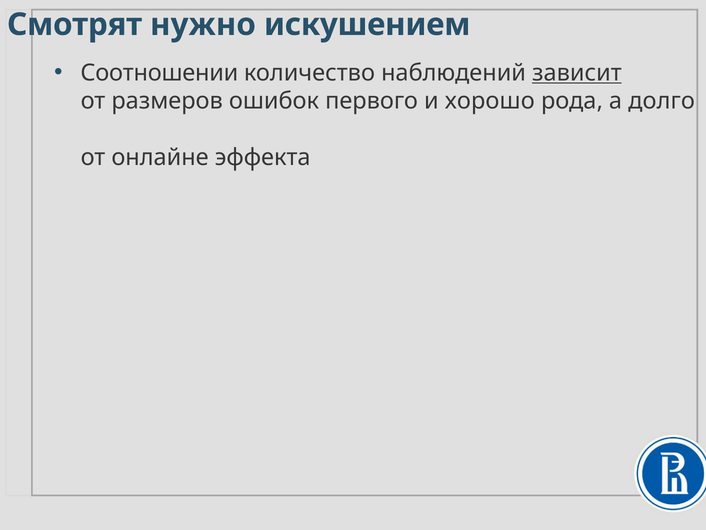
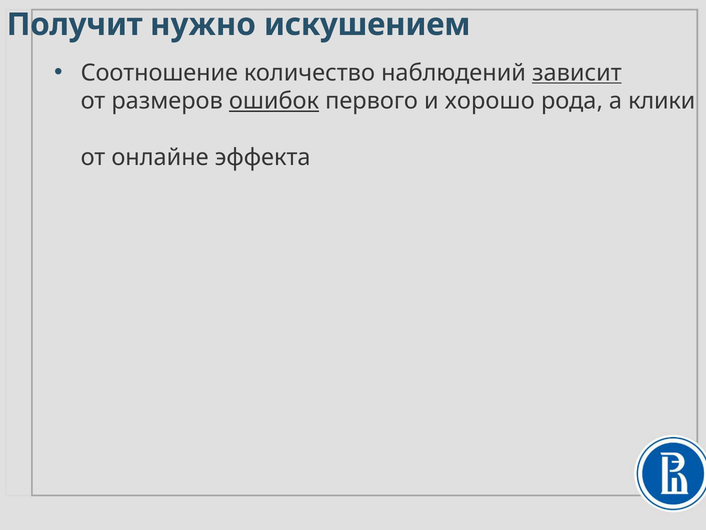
Смотрят: Смотрят -> Получит (75, 25)
Соотношении: Соотношении -> Соотношение (159, 73)
ошибок underline: none -> present (274, 101)
долго: долго -> клики (662, 101)
